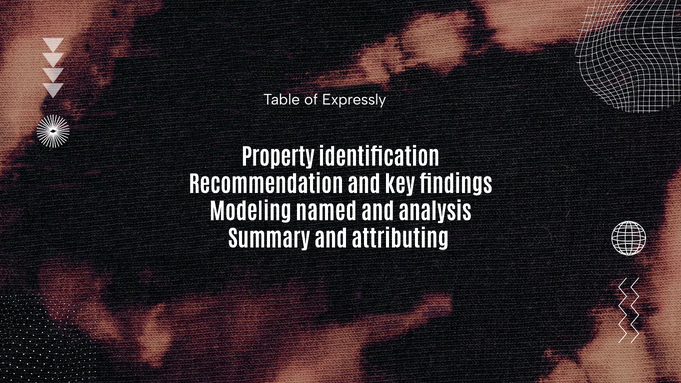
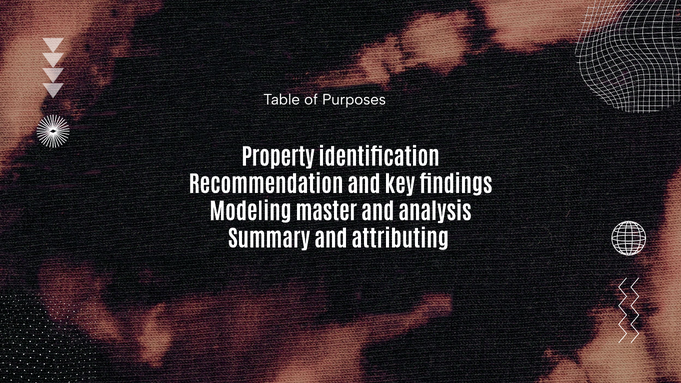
Expressly: Expressly -> Purposes (354, 100)
named: named -> master (326, 213)
